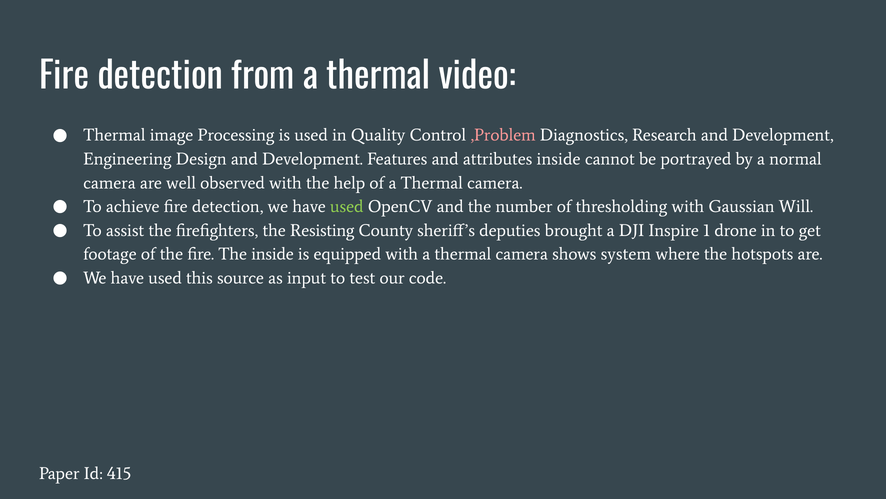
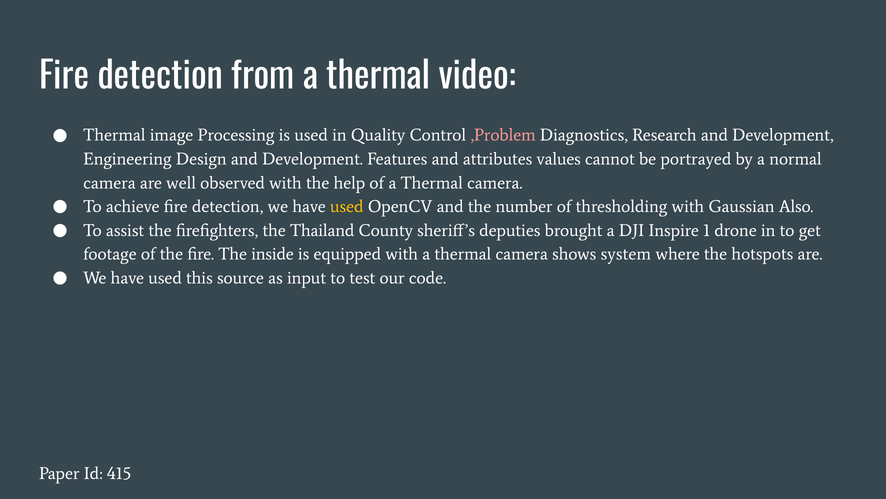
attributes inside: inside -> values (559, 159)
used colour: light green -> yellow (347, 206)
Will: Will -> Also (796, 206)
Resisting: Resisting -> Thailand (322, 230)
